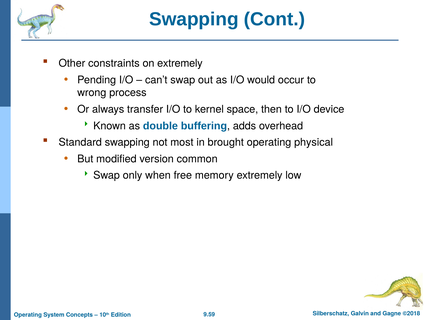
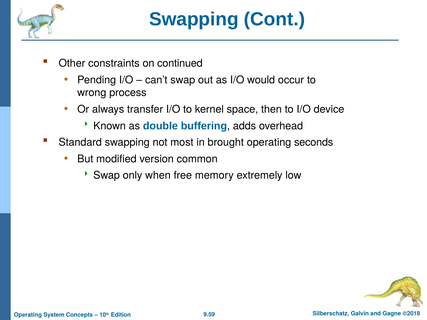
on extremely: extremely -> continued (180, 63)
physical: physical -> seconds (314, 142)
